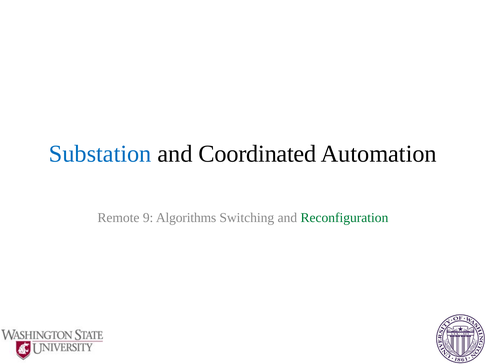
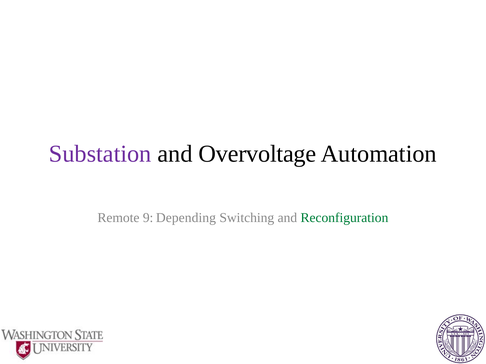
Substation colour: blue -> purple (100, 154)
Coordinated: Coordinated -> Overvoltage (257, 154)
Algorithms: Algorithms -> Depending (186, 218)
